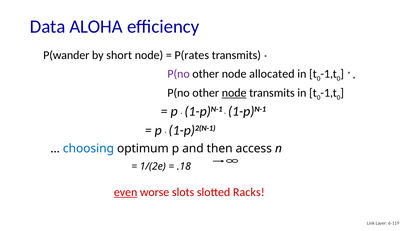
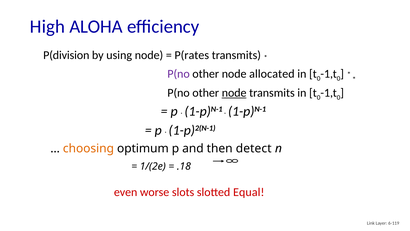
Data: Data -> High (48, 27)
P(wander: P(wander -> P(division (66, 55)
short: short -> using (119, 55)
choosing colour: blue -> orange (88, 148)
access: access -> detect (254, 148)
even underline: present -> none (126, 192)
Racks: Racks -> Equal (249, 192)
